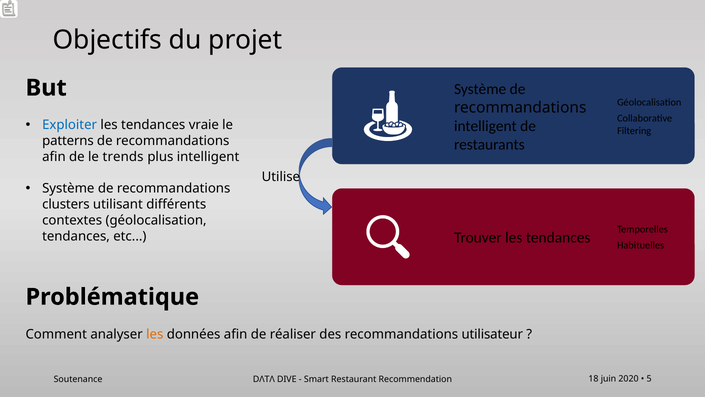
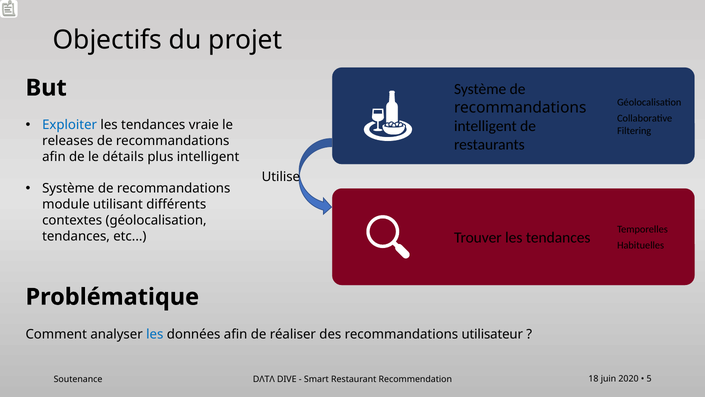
patterns: patterns -> releases (68, 141)
trends: trends -> détails (123, 157)
clusters: clusters -> module (66, 204)
les colour: orange -> blue (155, 334)
